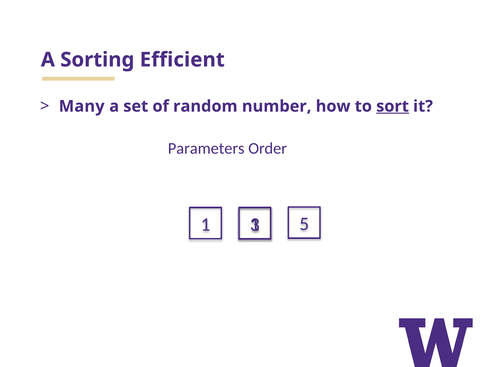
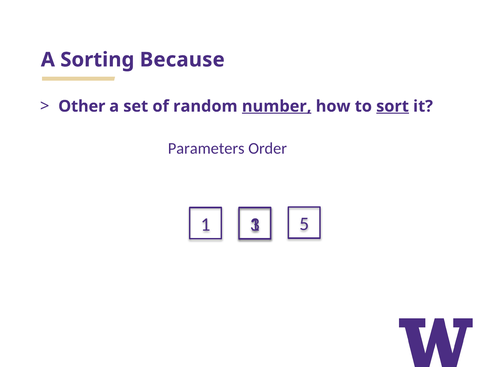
Efficient: Efficient -> Because (182, 60)
Many: Many -> Other (82, 106)
number underline: none -> present (277, 106)
